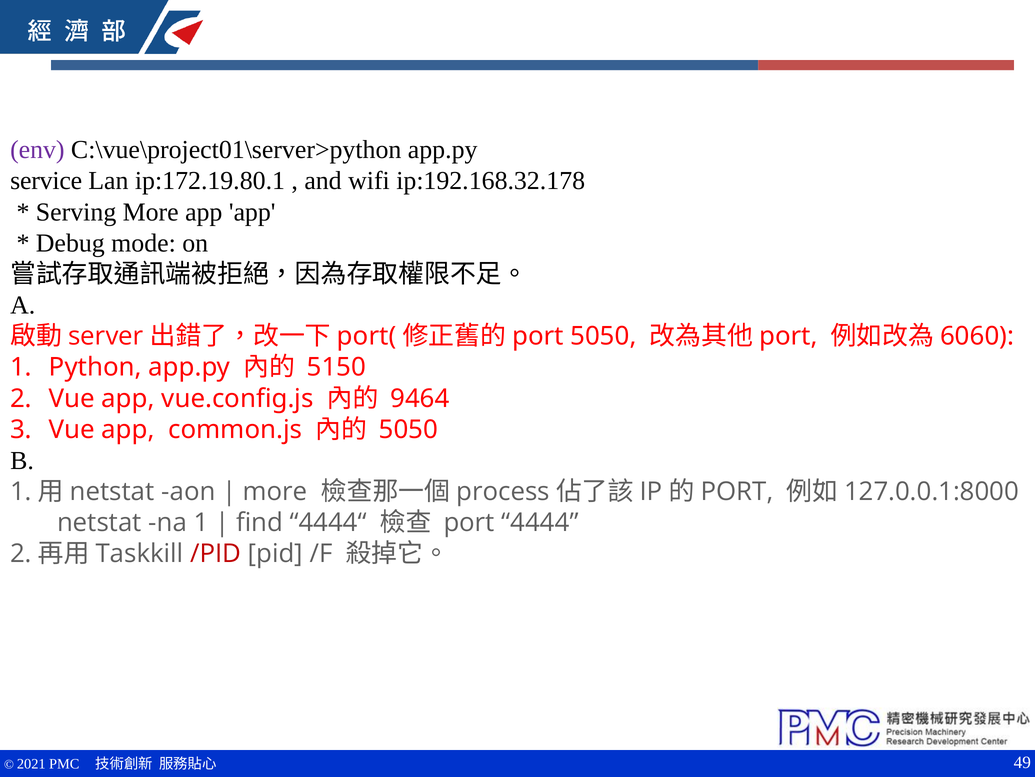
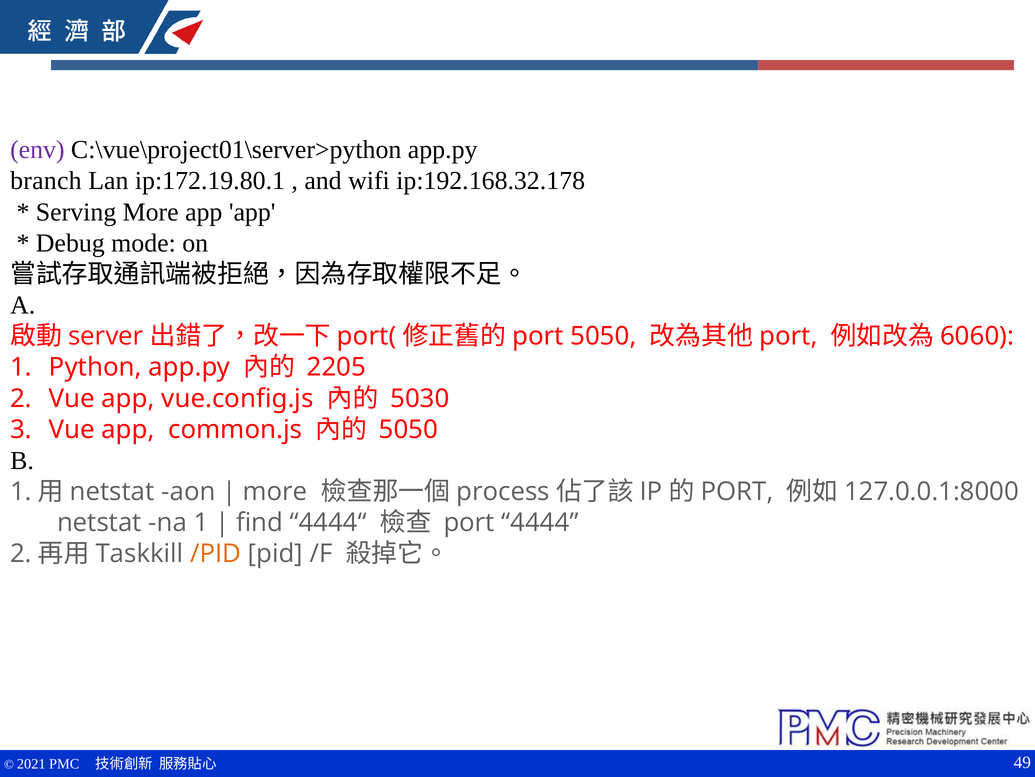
service: service -> branch (46, 181)
5150: 5150 -> 2205 (336, 367)
9464: 9464 -> 5030 (420, 398)
/PID colour: red -> orange (216, 553)
